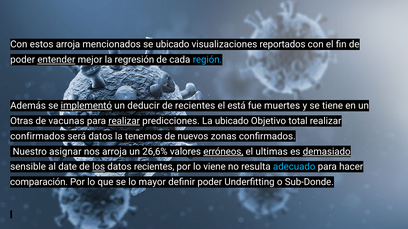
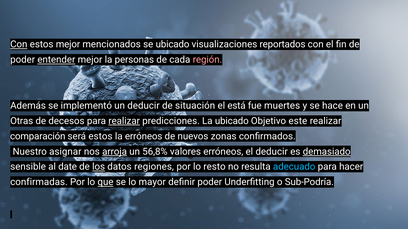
Con underline: none -> present (19, 45)
estos arroja: arroja -> mejor (68, 45)
regresión: regresión -> personas (134, 60)
región colour: light blue -> pink (207, 60)
implementó underline: present -> none (86, 106)
de recientes: recientes -> situación (195, 106)
tiene: tiene -> hace (332, 106)
vacunas: vacunas -> decesos (66, 121)
total: total -> este (298, 121)
confirmados: confirmados -> comparación (38, 137)
será datos: datos -> estos (100, 137)
la tenemos: tenemos -> erróneos (144, 137)
arroja underline: none -> present (115, 152)
26,6%: 26,6% -> 56,8% (155, 152)
erróneos underline: present -> none (223, 152)
el ultimas: ultimas -> deducir (272, 152)
datos recientes: recientes -> regiones (154, 167)
viene: viene -> resto (214, 167)
comparación: comparación -> confirmadas (39, 182)
que underline: none -> present (106, 182)
Sub-Donde: Sub-Donde -> Sub-Podría (309, 182)
